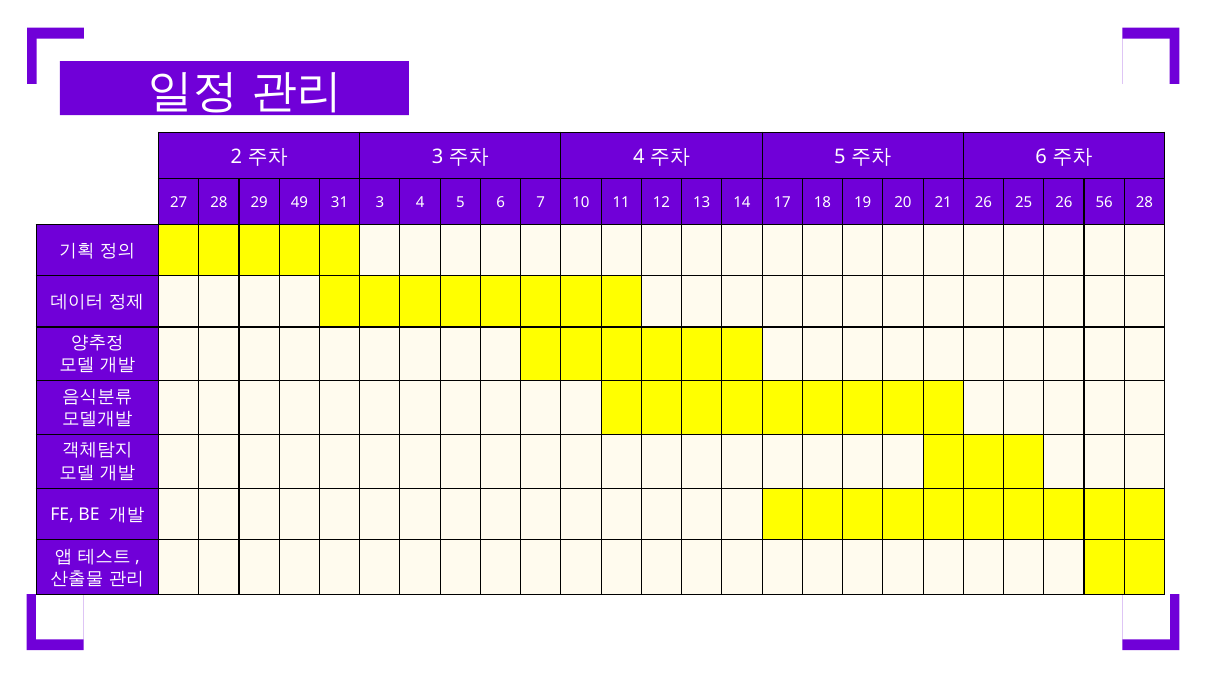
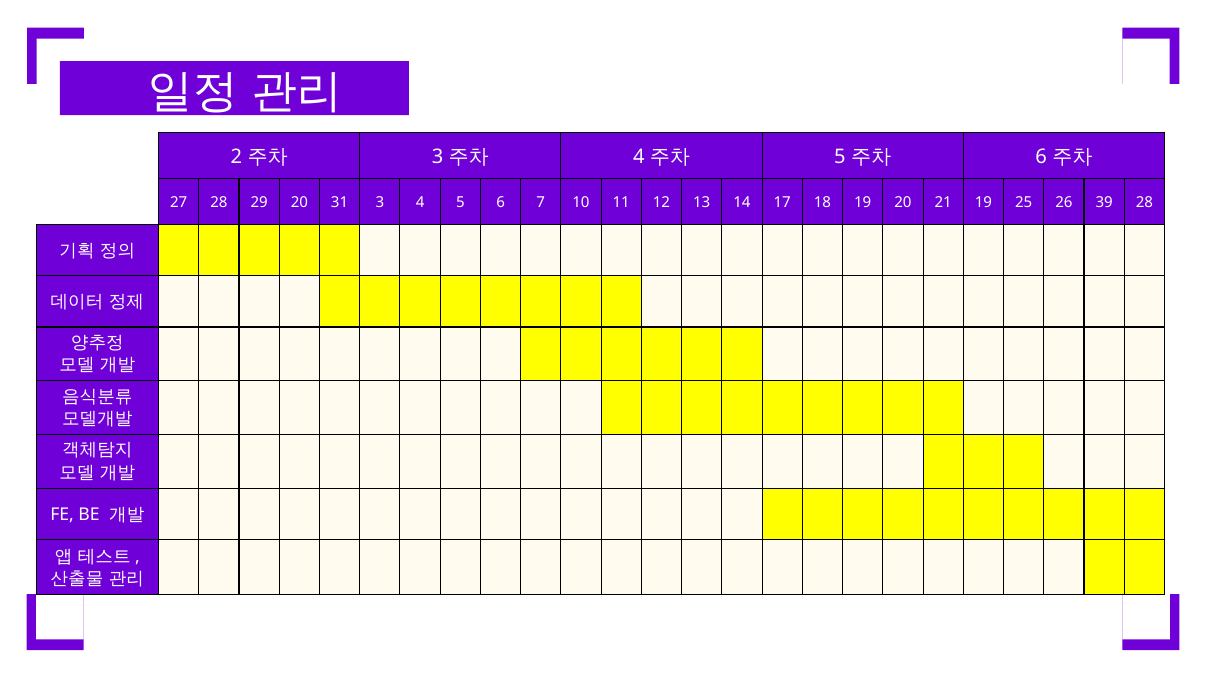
29 49: 49 -> 20 (299, 202)
21 26: 26 -> 19 (983, 202)
56: 56 -> 39 (1104, 202)
